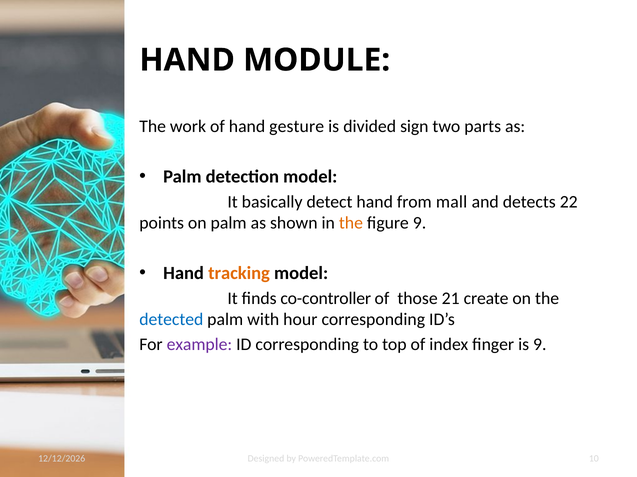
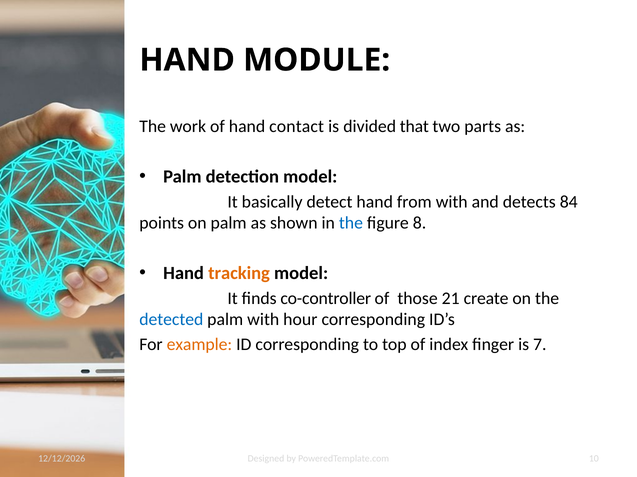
gesture: gesture -> contact (297, 127)
sign: sign -> that (414, 127)
from mall: mall -> with (452, 202)
22: 22 -> 84 (569, 202)
the colour: orange -> blue (351, 223)
figure 9: 9 -> 8 (419, 223)
example colour: purple -> orange (199, 345)
is 9: 9 -> 7 (540, 345)
